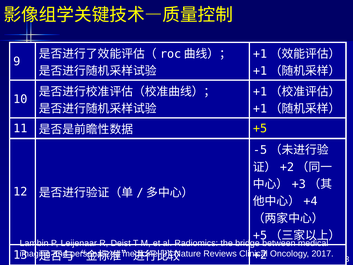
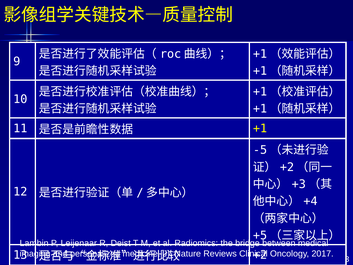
+5: +5 -> +1 (260, 128)
